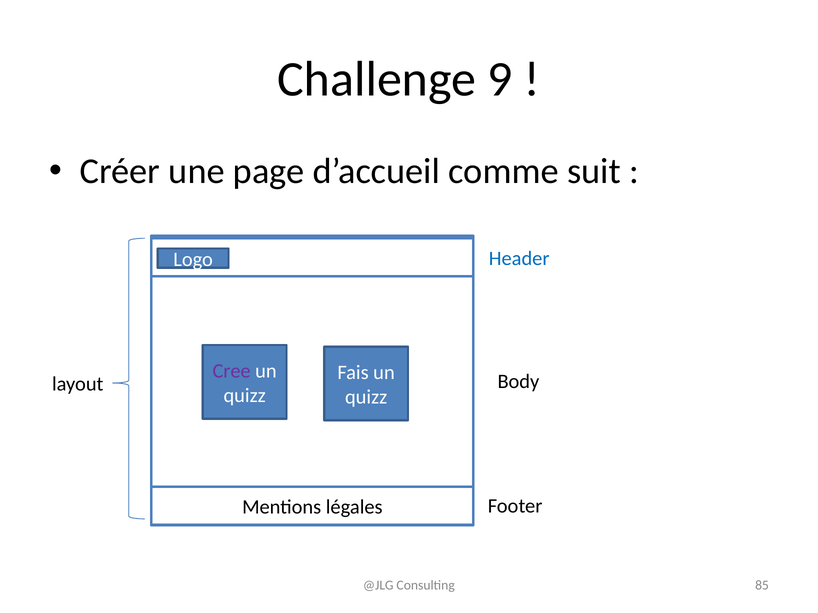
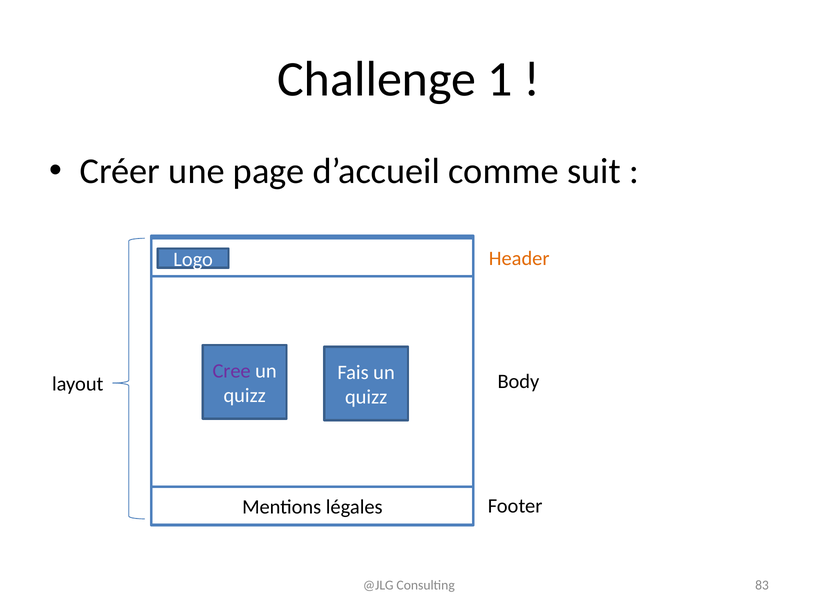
9: 9 -> 1 (500, 79)
Header colour: blue -> orange (519, 258)
85: 85 -> 83 (762, 586)
